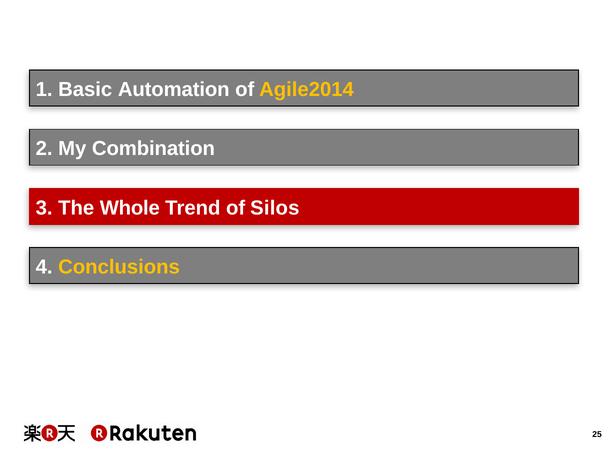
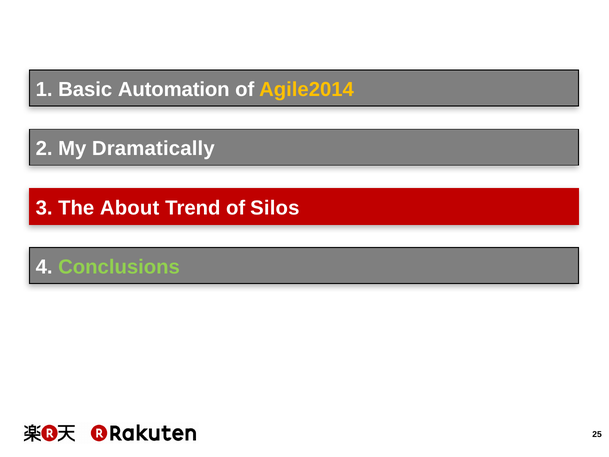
Combination: Combination -> Dramatically (153, 149)
Whole: Whole -> About (130, 208)
Conclusions colour: yellow -> light green (119, 267)
